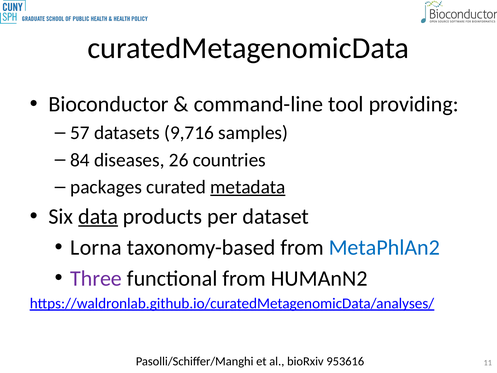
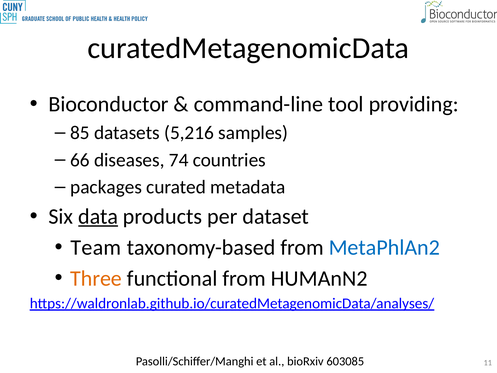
57: 57 -> 85 (80, 133)
9,716: 9,716 -> 5,216 (189, 133)
84: 84 -> 66 (80, 160)
26: 26 -> 74 (179, 160)
metadata underline: present -> none (248, 187)
Lorna: Lorna -> Team (96, 247)
Three colour: purple -> orange (96, 278)
953616: 953616 -> 603085 (345, 361)
